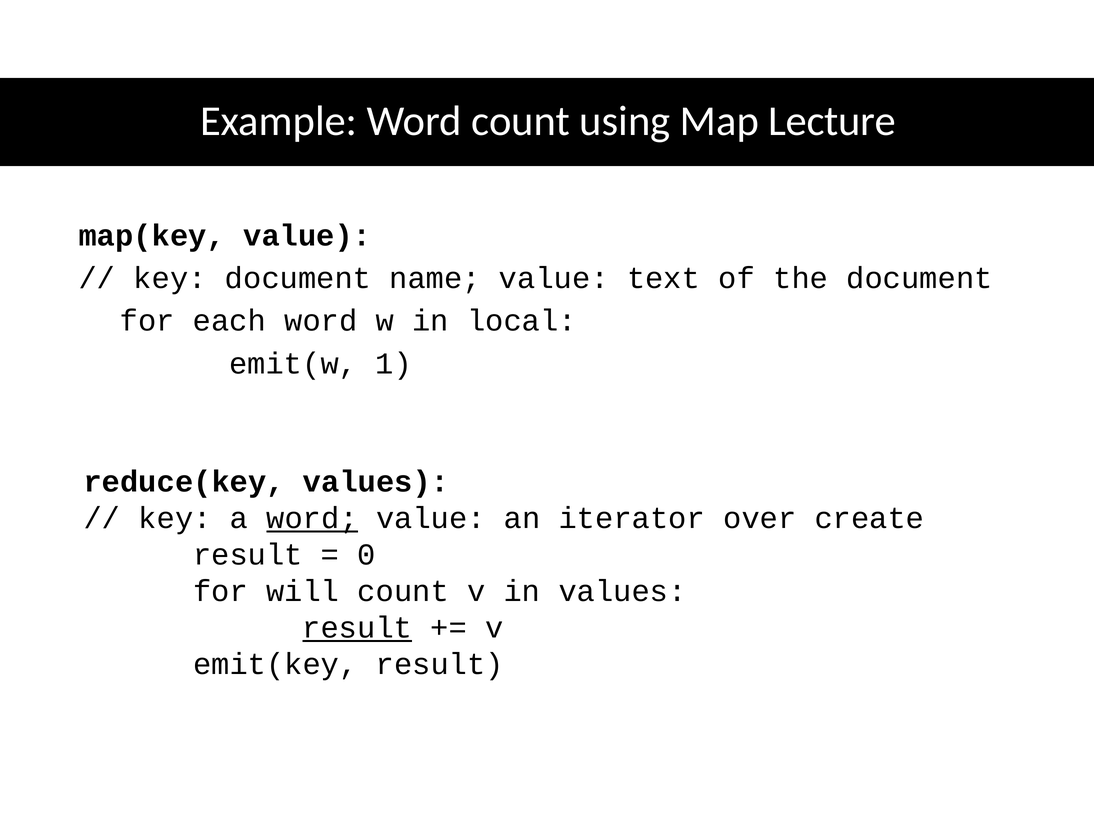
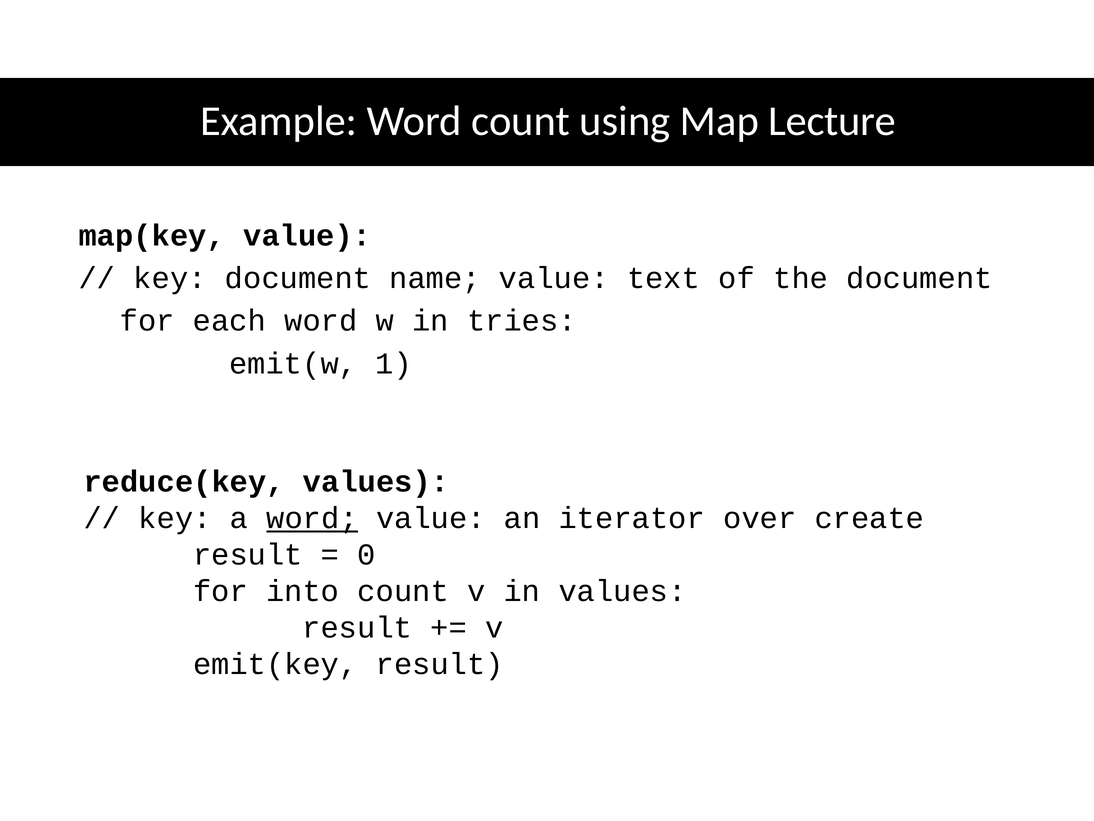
local: local -> tries (522, 321)
will: will -> into (303, 591)
result underline: present -> none (357, 627)
